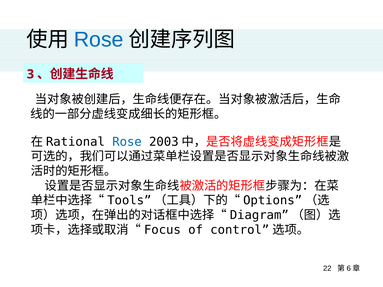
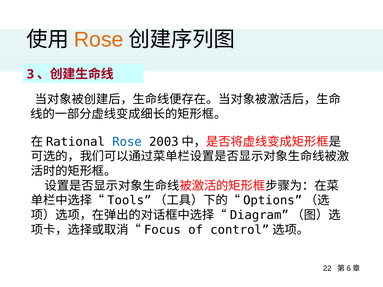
Rose colour: blue -> orange (99, 40)
